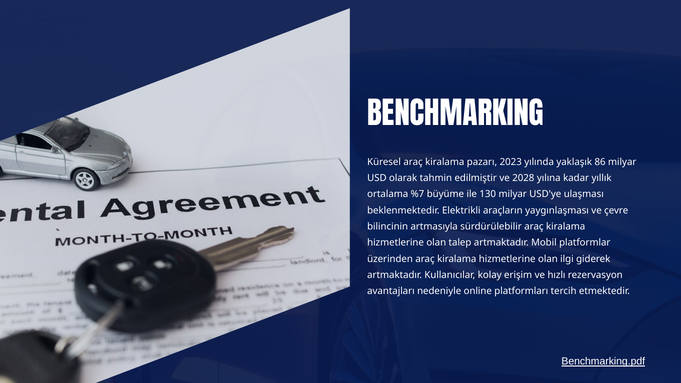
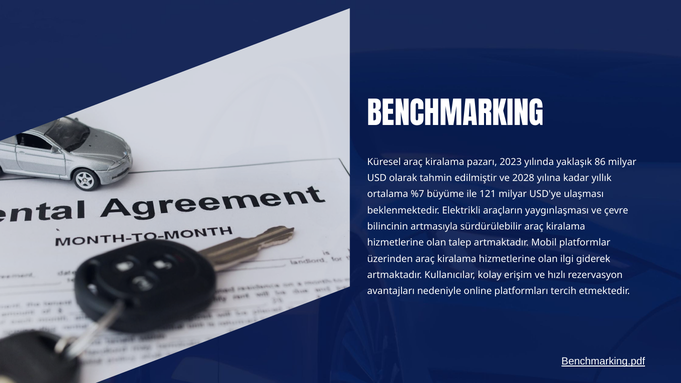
130: 130 -> 121 (488, 194)
